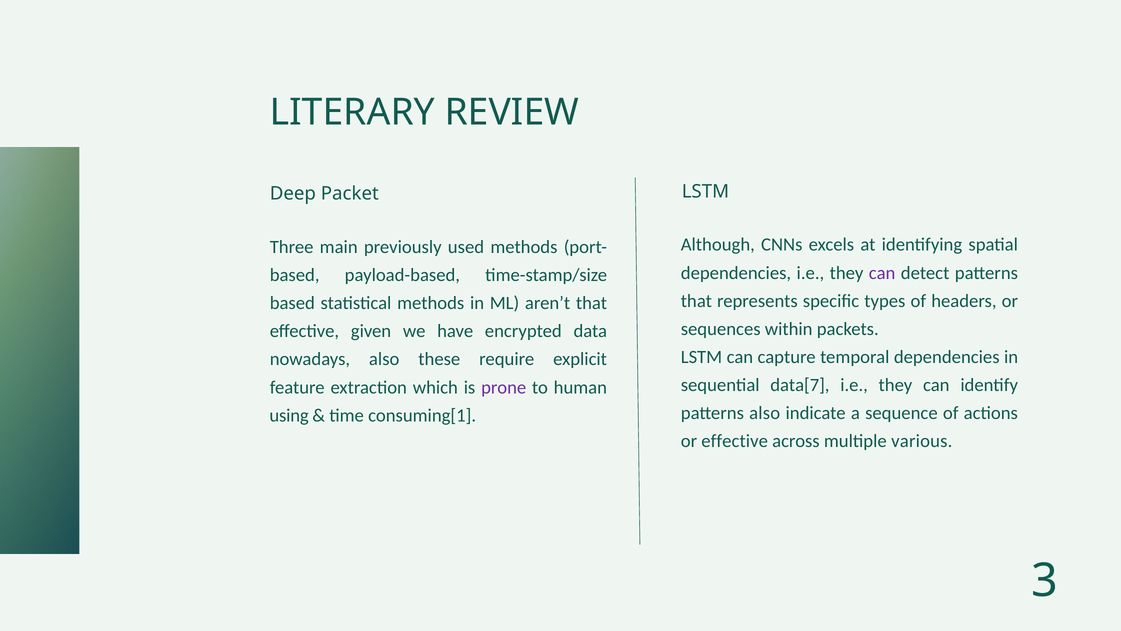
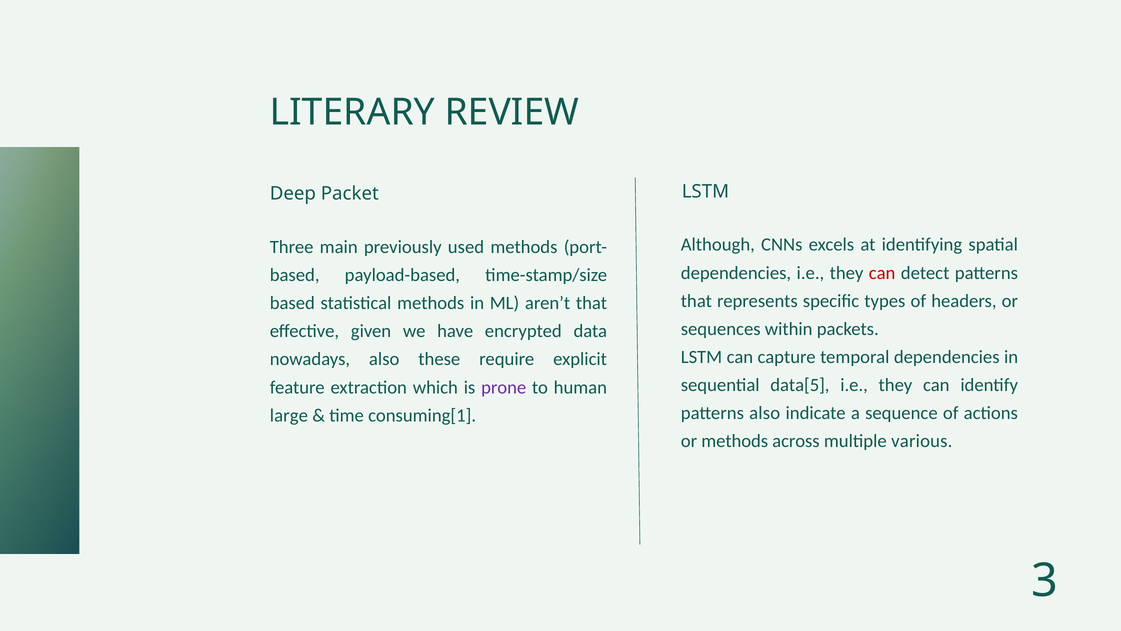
can colour: purple -> red (882, 273)
data[7: data[7 -> data[5 (800, 385)
using: using -> large (289, 415)
or effective: effective -> methods (735, 441)
